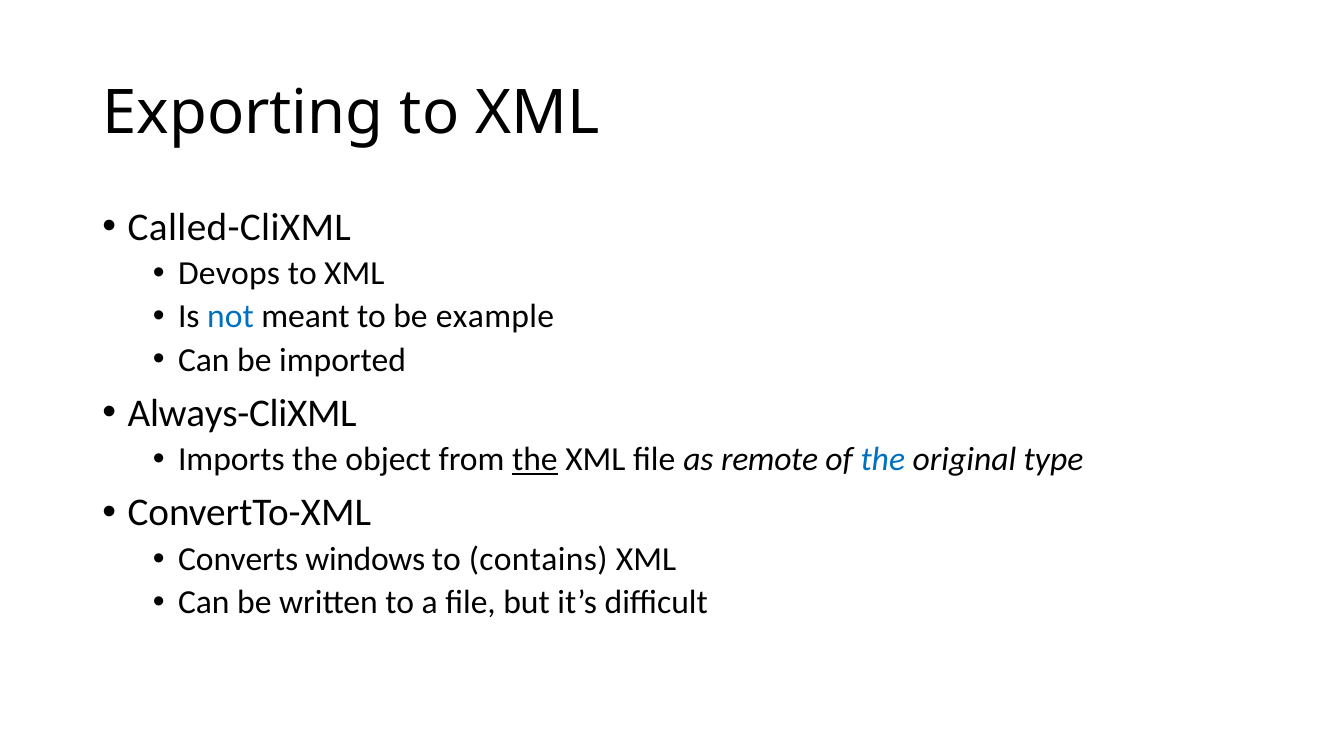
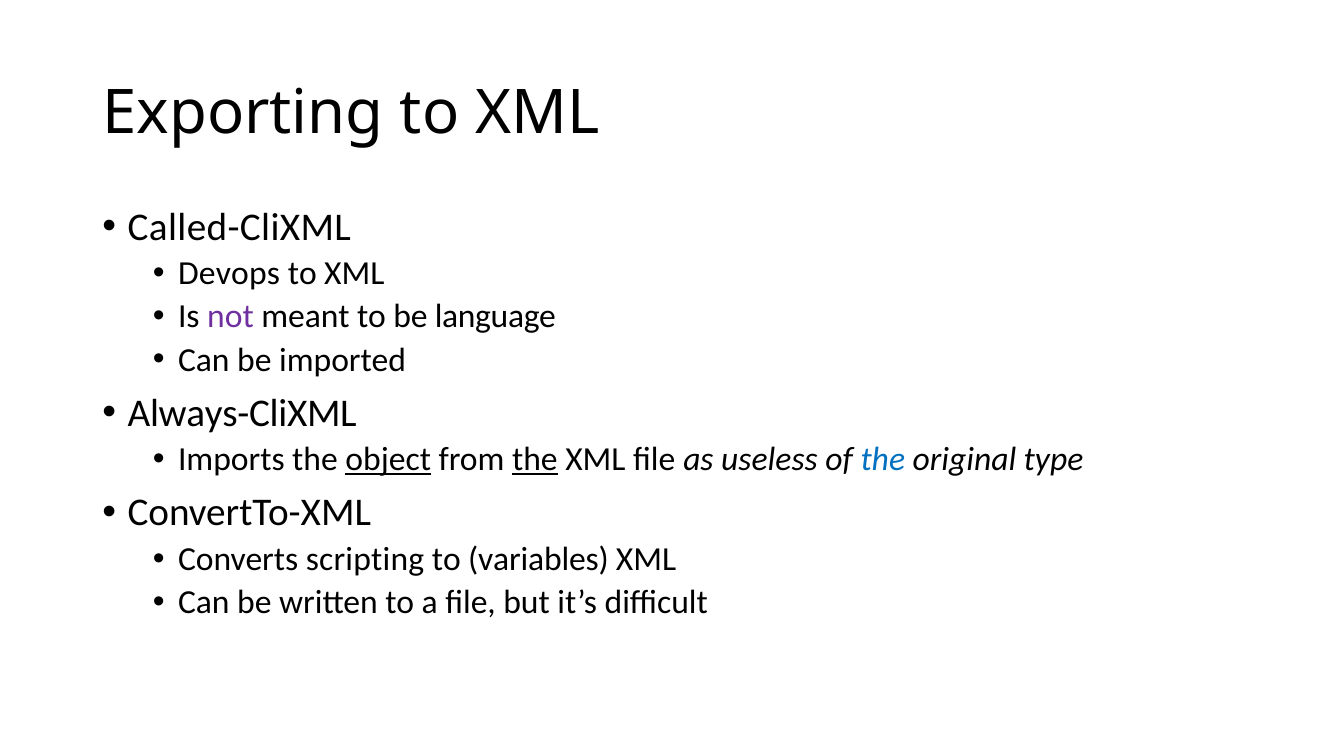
not colour: blue -> purple (230, 317)
example: example -> language (495, 317)
object underline: none -> present (388, 460)
remote: remote -> useless (769, 460)
windows: windows -> scripting (365, 559)
contains: contains -> variables (538, 559)
